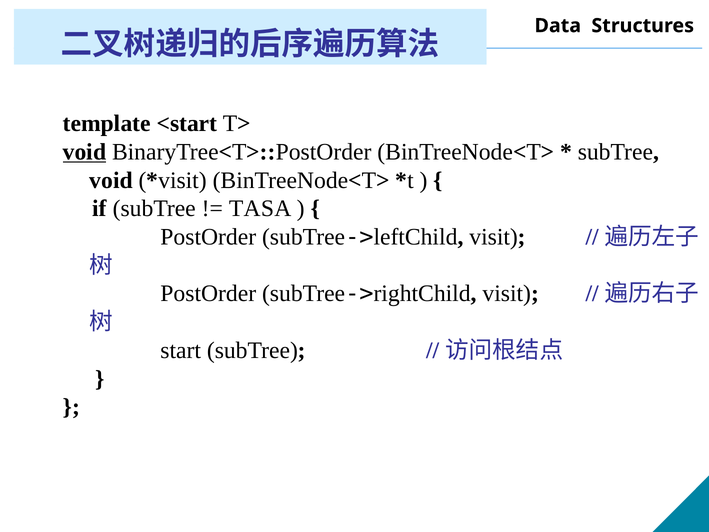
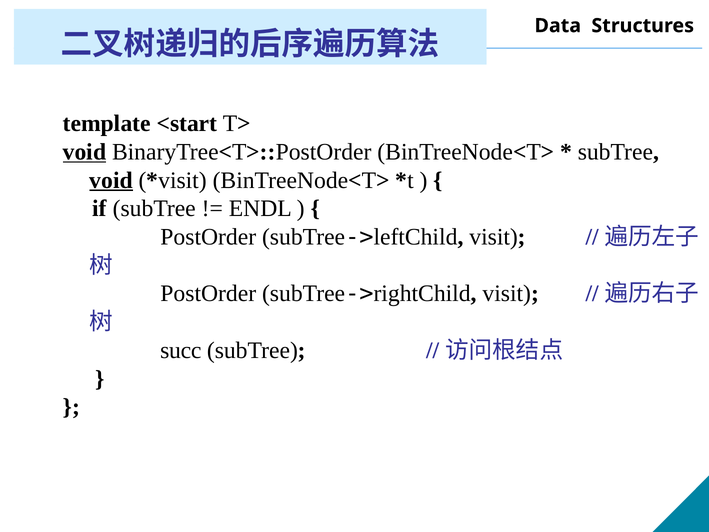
void underline: none -> present (111, 180)
TASA: TASA -> ENDL (260, 208)
start: start -> succ (181, 350)
